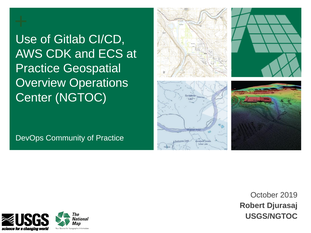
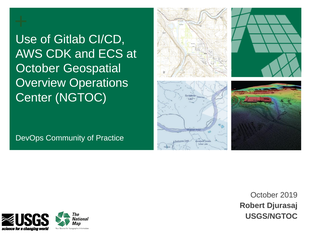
Practice: Practice -> October (38, 69)
